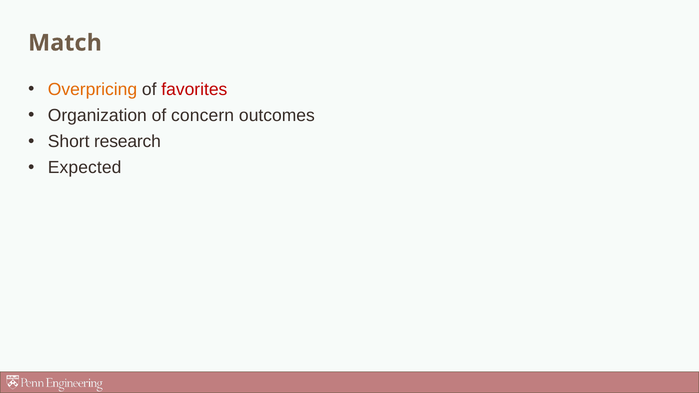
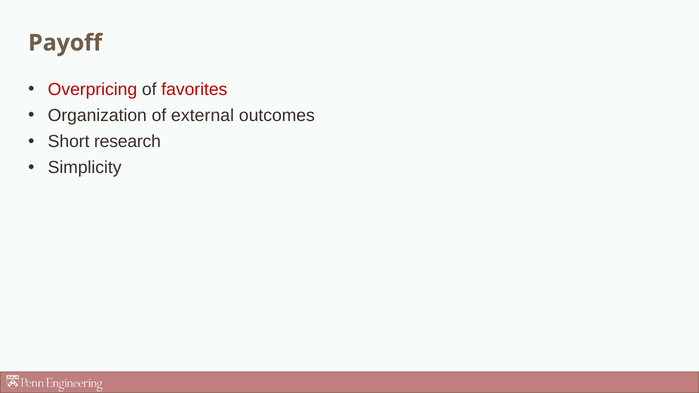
Match: Match -> Payoff (65, 43)
Overpricing colour: orange -> red (92, 89)
concern: concern -> external (203, 115)
Expected: Expected -> Simplicity (85, 168)
